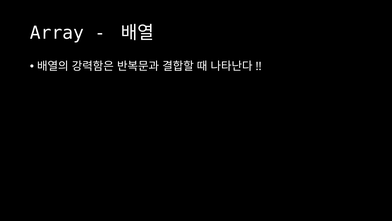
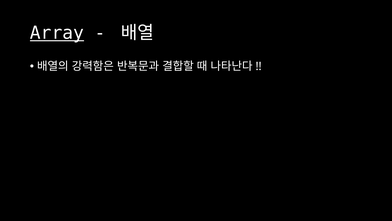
Array underline: none -> present (57, 33)
